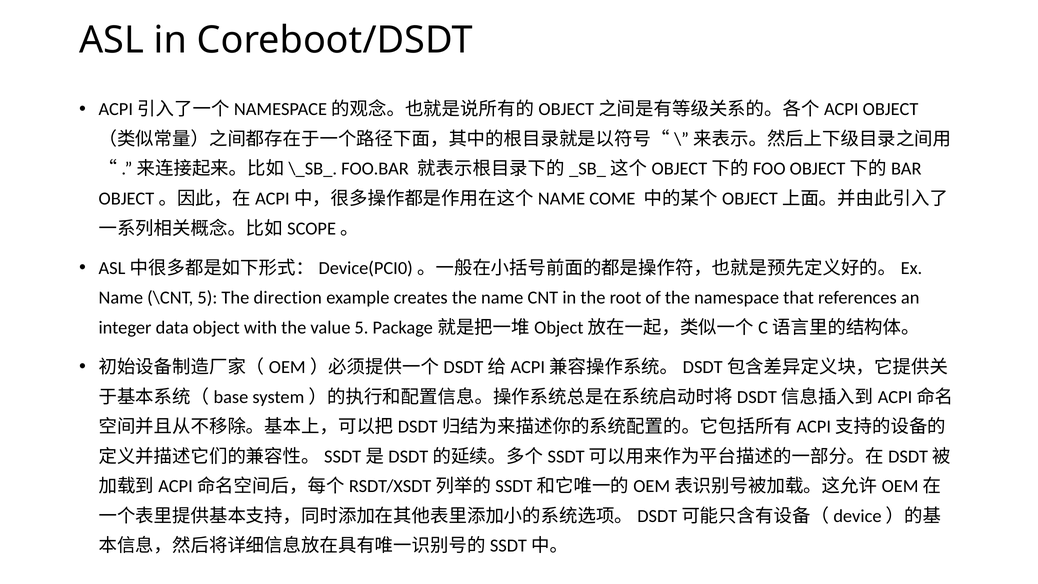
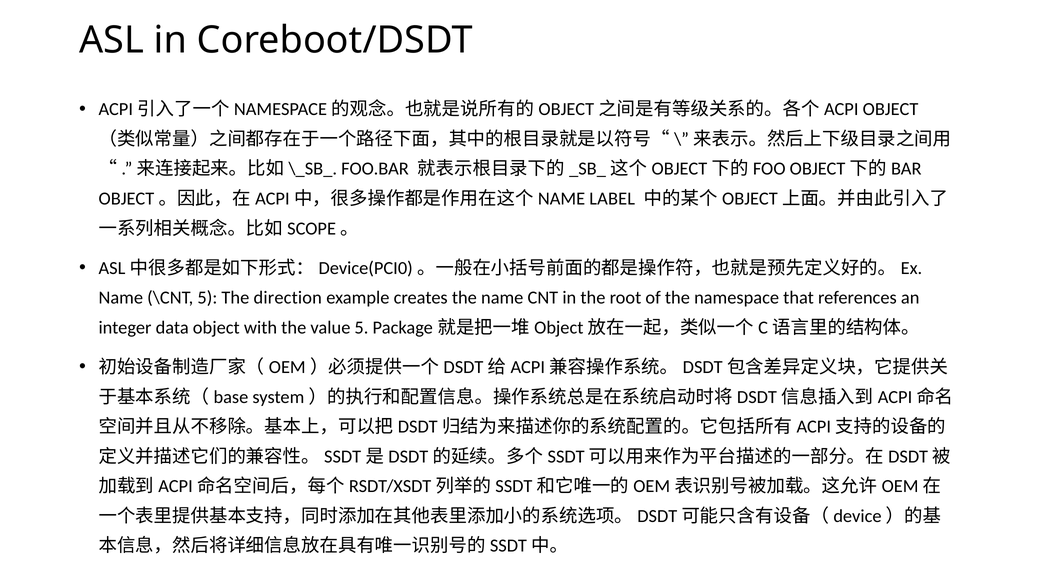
COME: COME -> LABEL (612, 199)
